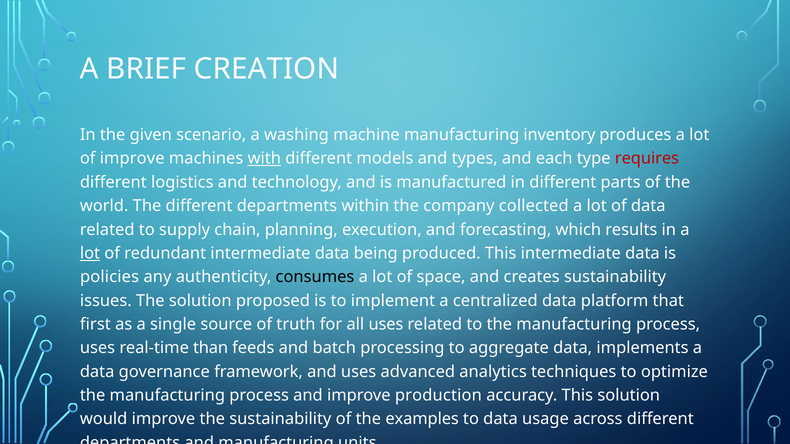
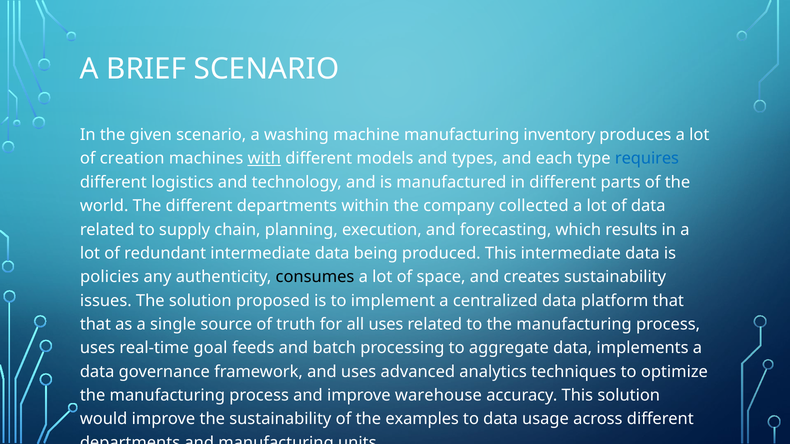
BRIEF CREATION: CREATION -> SCENARIO (266, 69)
of improve: improve -> creation (132, 159)
requires colour: red -> blue (647, 159)
lot underline: present -> none (90, 253)
first: first -> that (95, 325)
than: than -> goal (210, 348)
production: production -> warehouse (438, 396)
